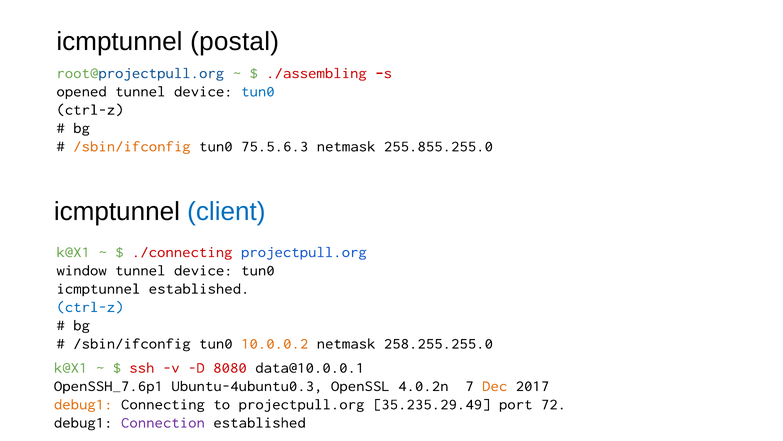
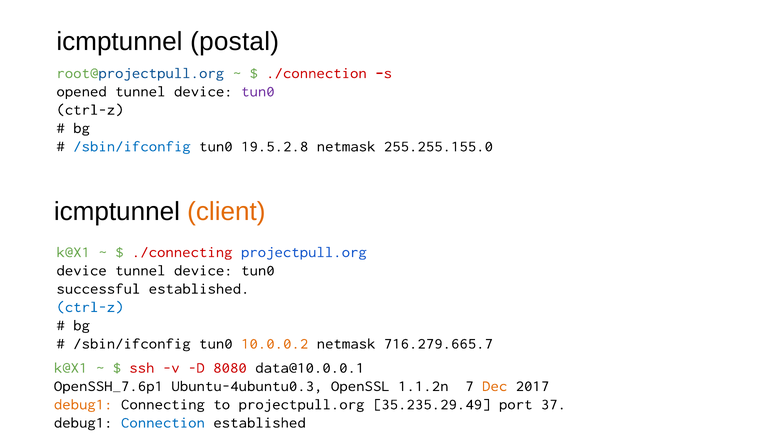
./assembling: ./assembling -> ./connection (316, 73)
tun0 colour: blue -> purple (258, 91)
/sbin/ifconfig colour: orange -> blue (132, 146)
75.5.6.3: 75.5.6.3 -> 19.5.2.8 (275, 146)
255.855.255.0: 255.855.255.0 -> 255.255.155.0 (438, 146)
client colour: blue -> orange (226, 211)
window: window -> device (82, 270)
icmptunnel: icmptunnel -> successful (98, 288)
258.255.255.0: 258.255.255.0 -> 716.279.665.7 (438, 343)
4.0.2n: 4.0.2n -> 1.1.2n (423, 385)
72: 72 -> 37 (553, 404)
Connection colour: purple -> blue (163, 422)
